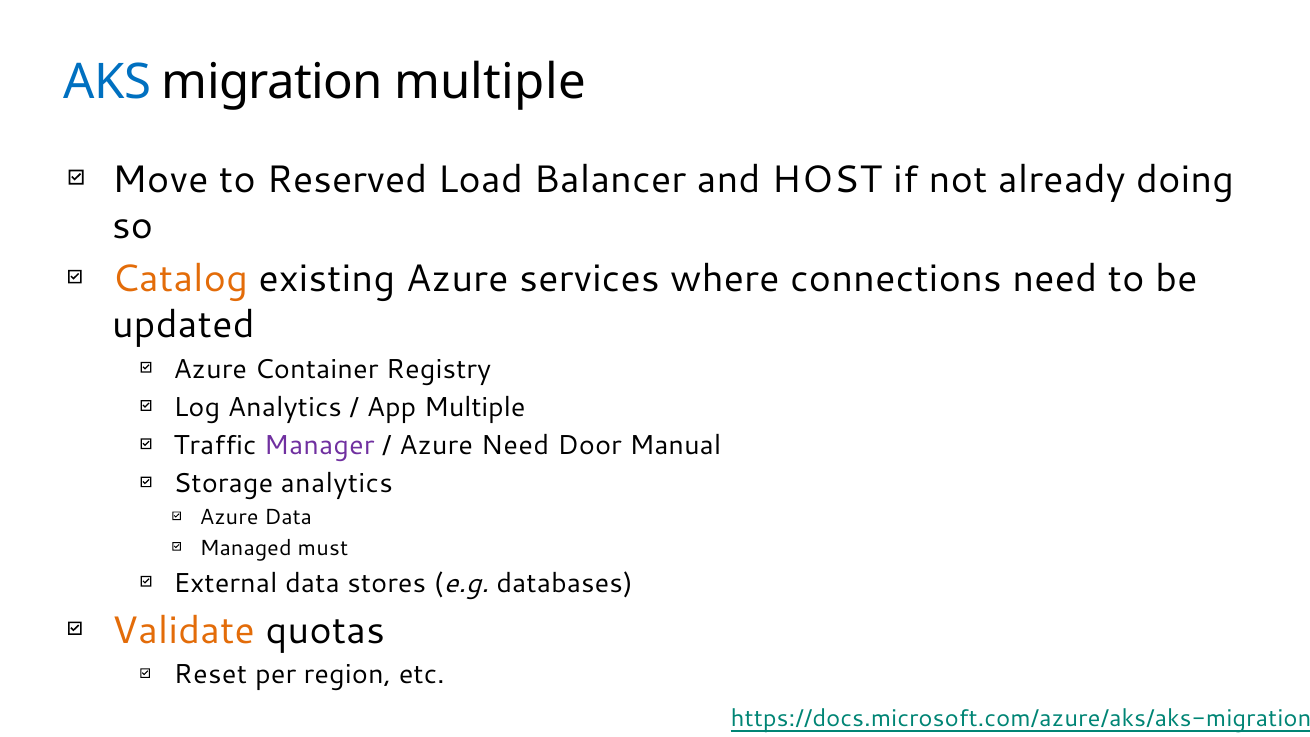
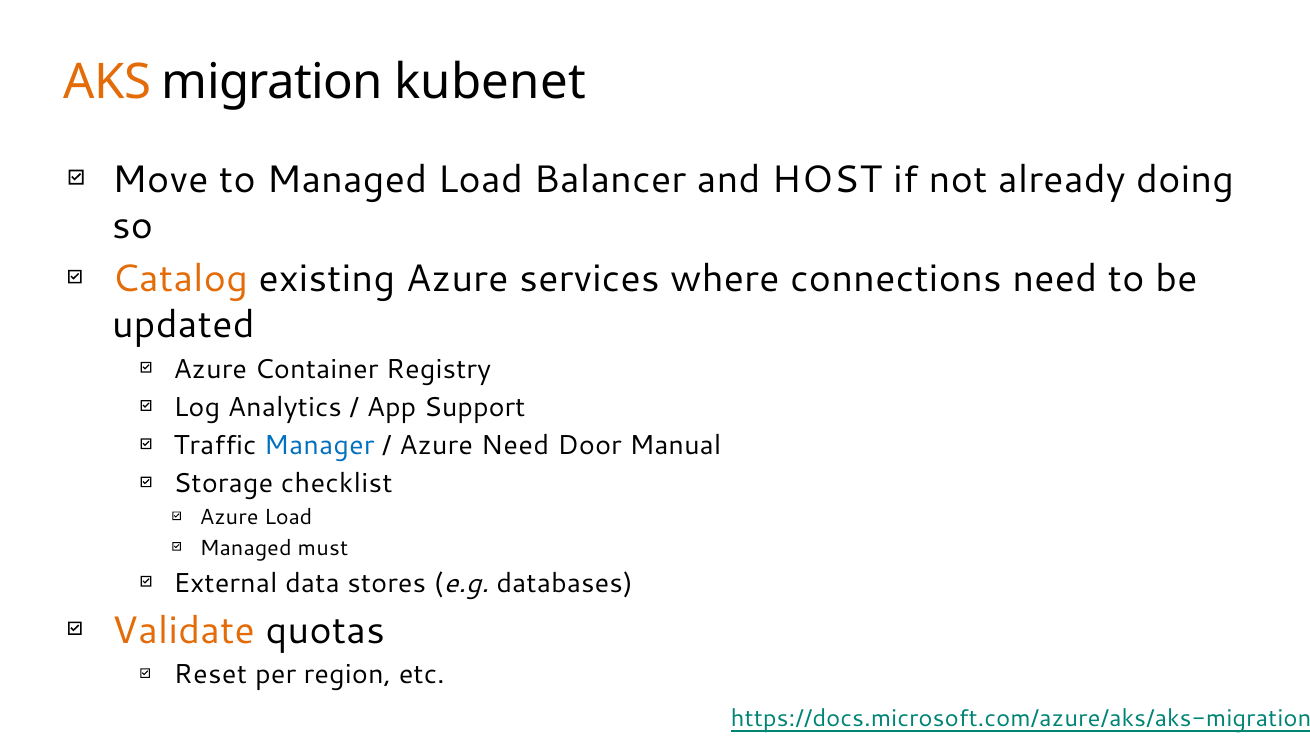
AKS colour: blue -> orange (107, 82)
migration multiple: multiple -> kubenet (490, 82)
to Reserved: Reserved -> Managed (347, 180)
App Multiple: Multiple -> Support (475, 407)
Manager colour: purple -> blue (319, 446)
Storage analytics: analytics -> checklist (337, 484)
Azure Data: Data -> Load (288, 517)
